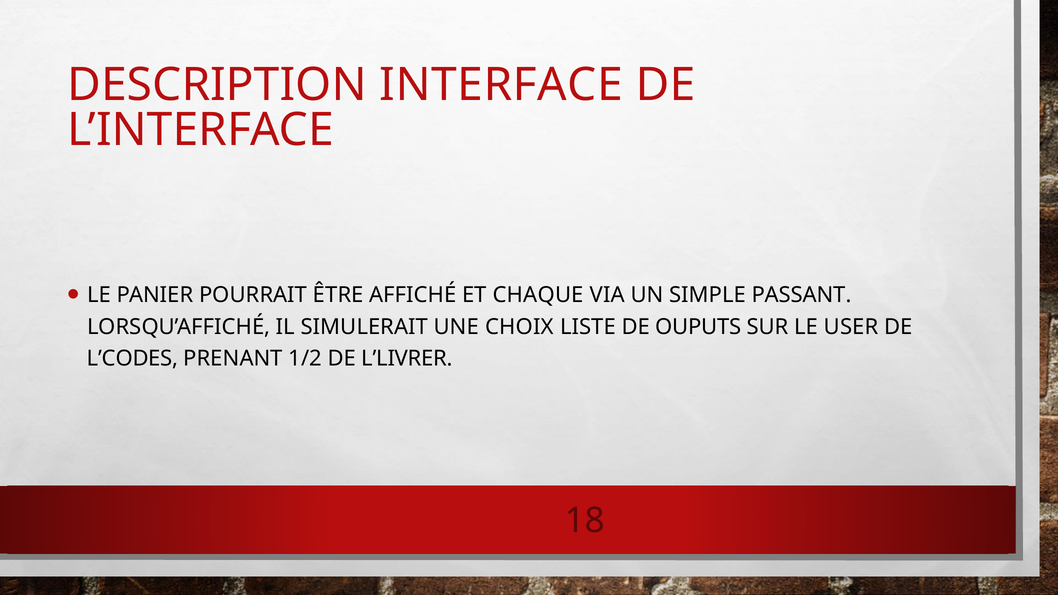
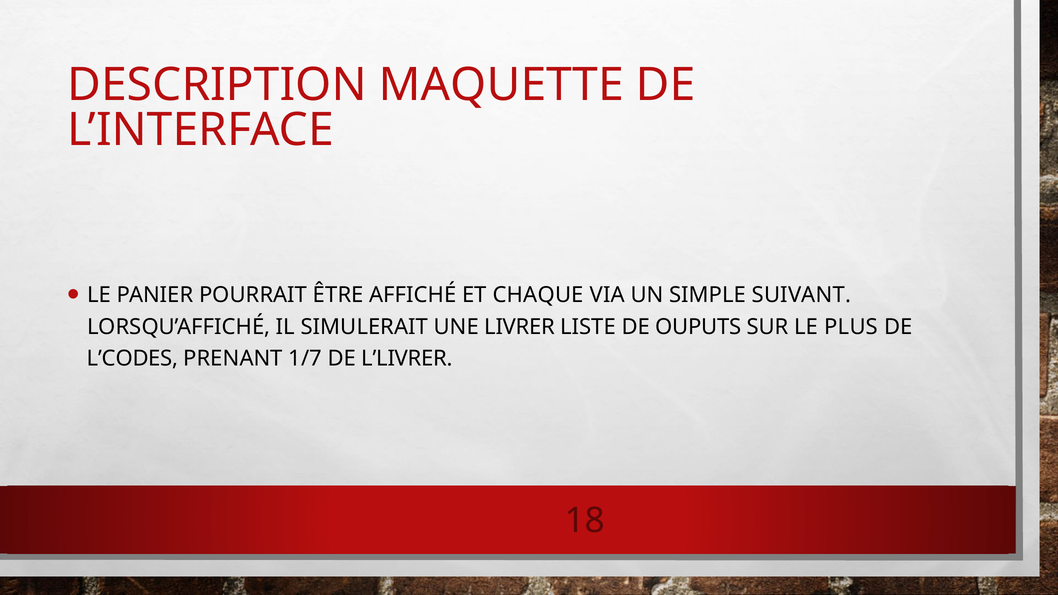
INTERFACE: INTERFACE -> MAQUETTE (501, 85)
PASSANT: PASSANT -> SUIVANT (801, 295)
CHOIX: CHOIX -> LIVRER (520, 327)
USER: USER -> PLUS (851, 327)
1/2: 1/2 -> 1/7 (305, 359)
